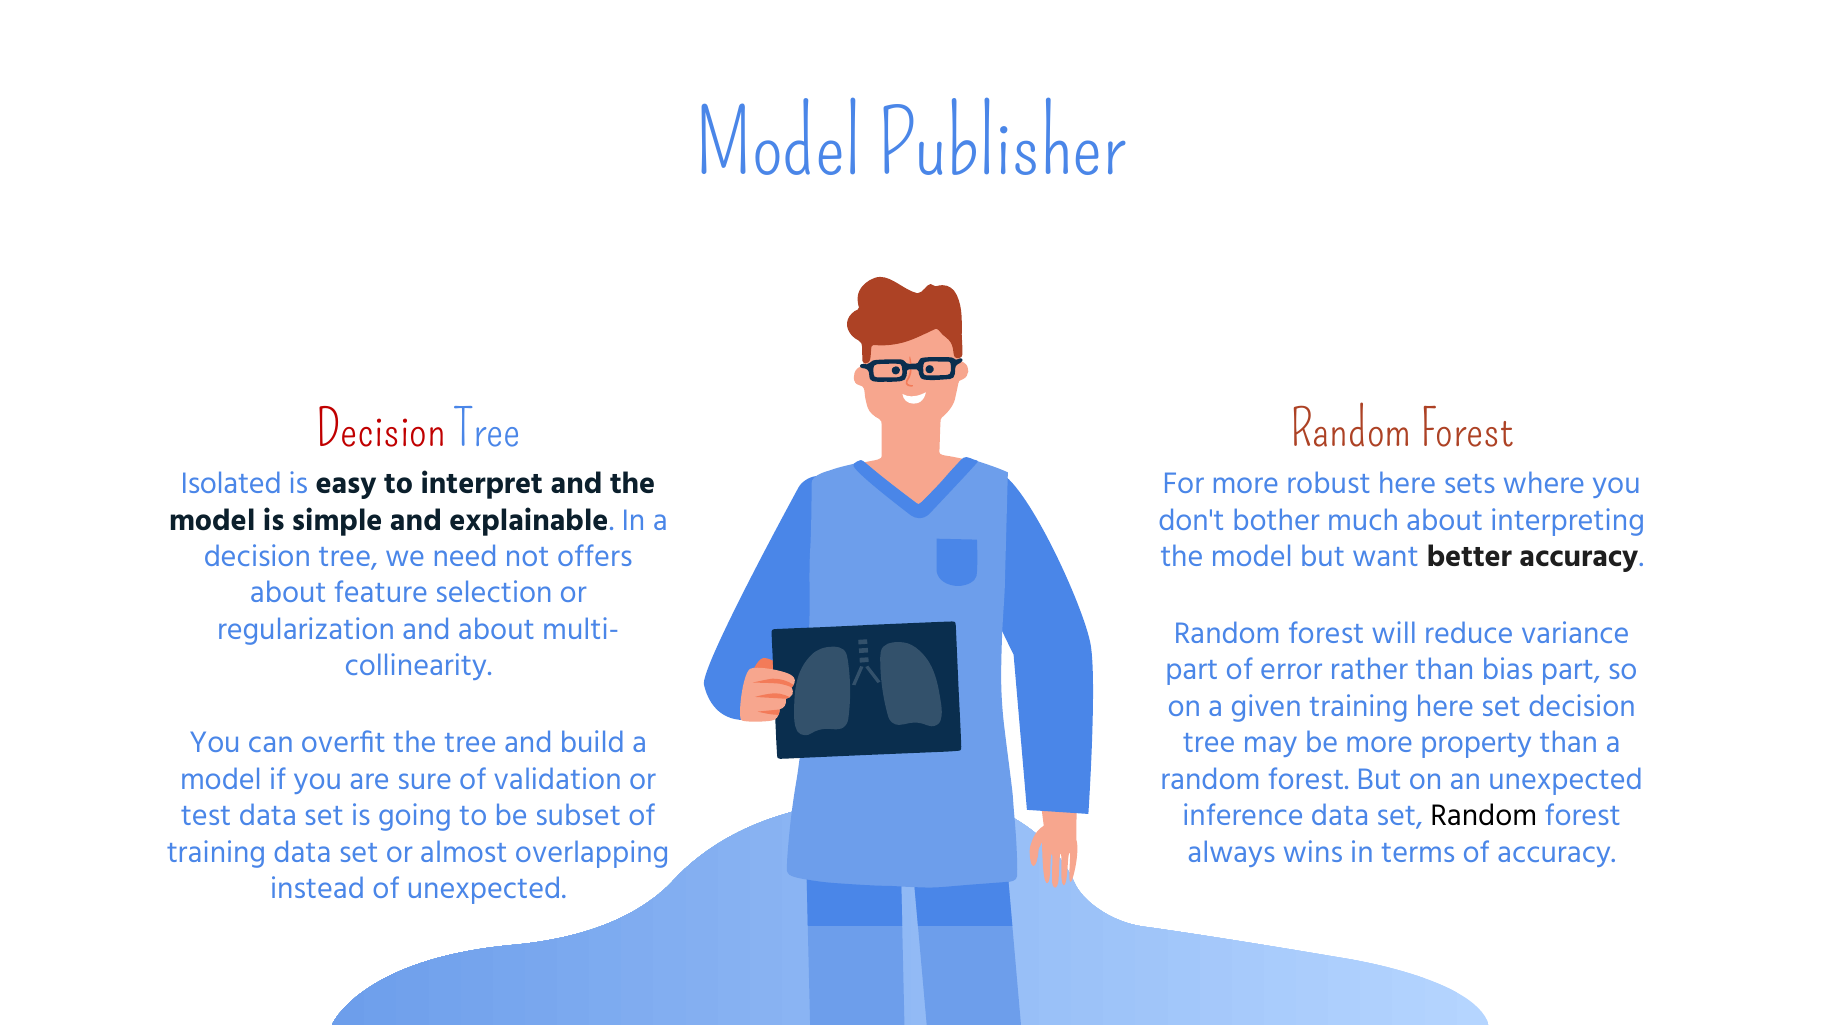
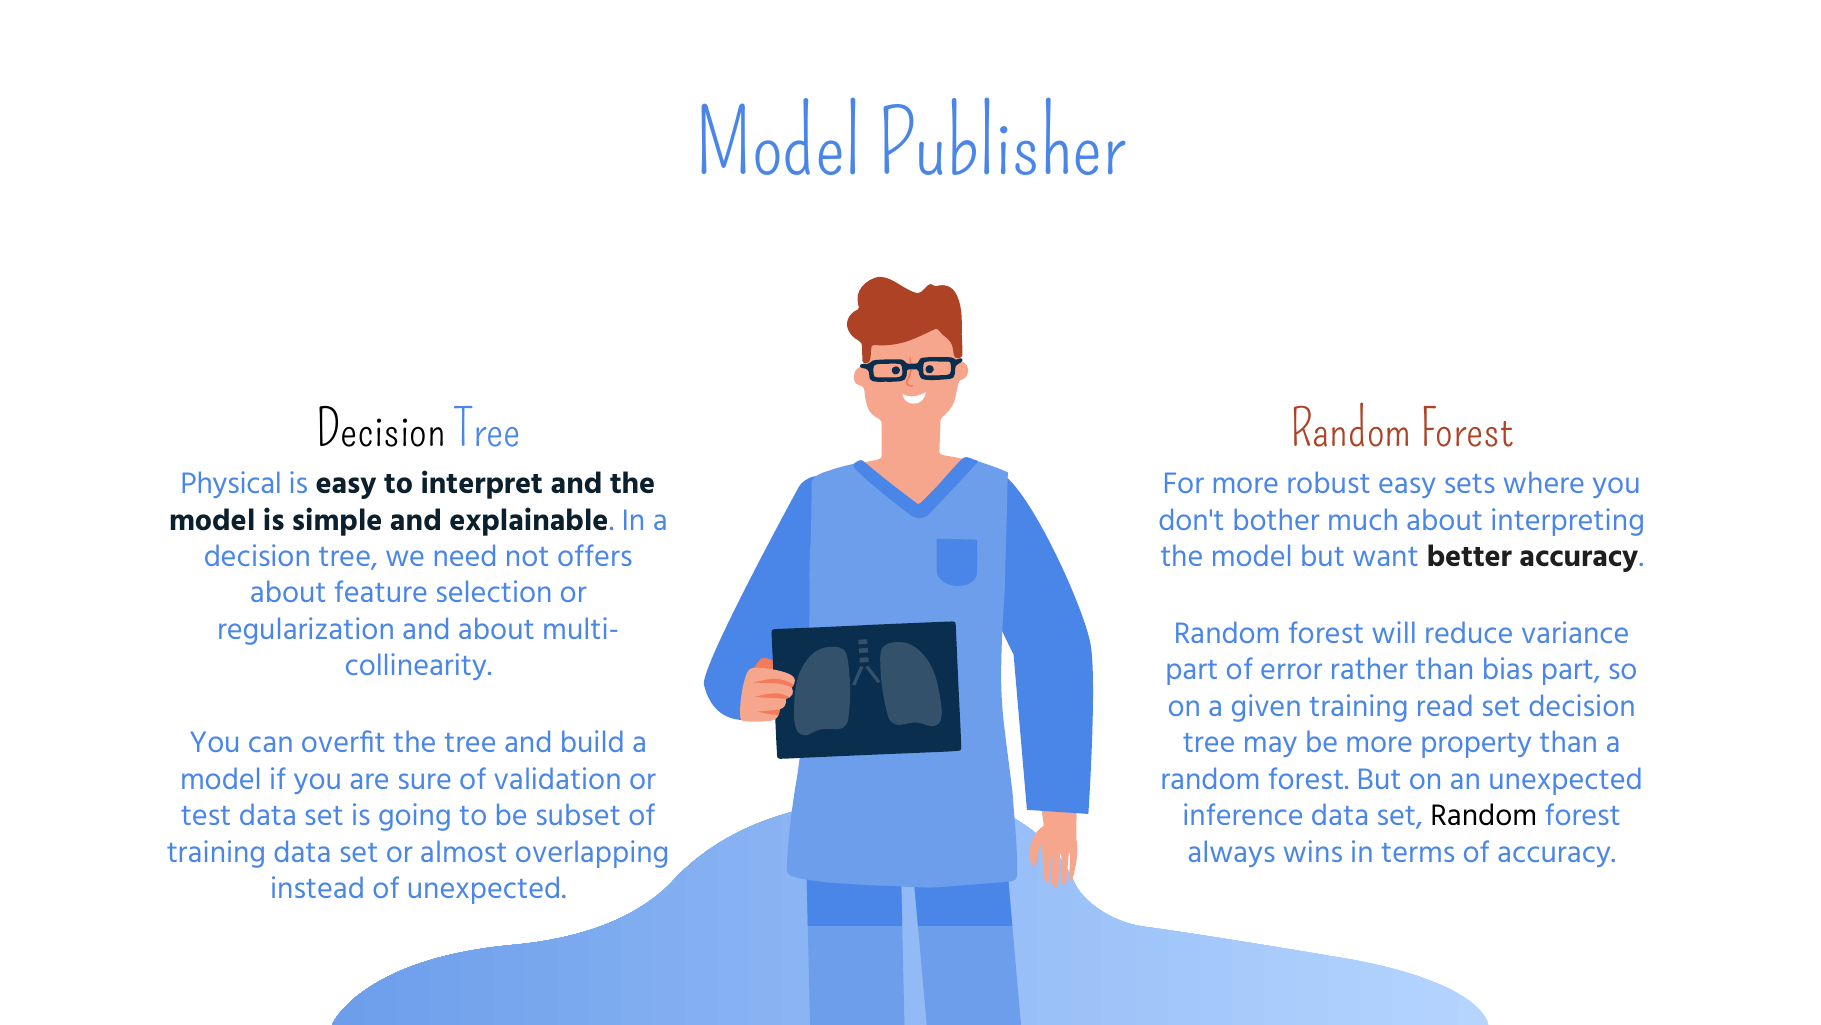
Decision colour: red -> black (381, 429)
Isolated: Isolated -> Physical (231, 483)
robust here: here -> easy (1407, 483)
training here: here -> read (1445, 706)
